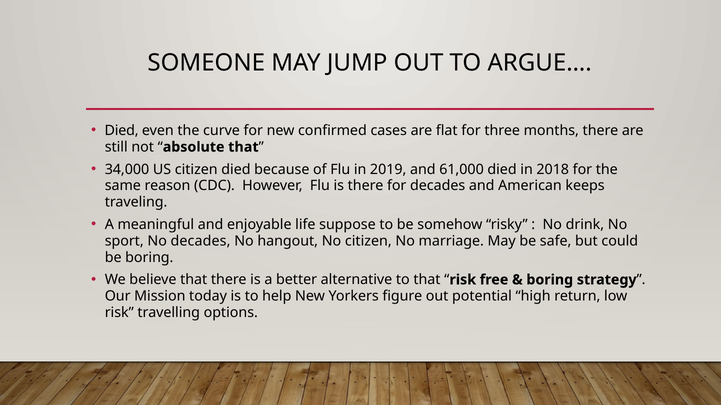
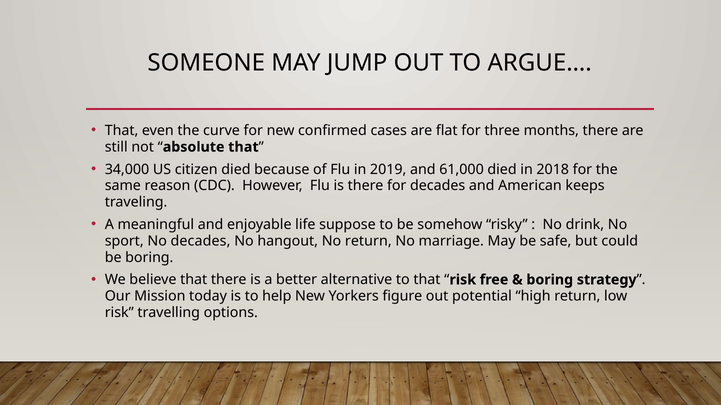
Died: Died -> That (122, 131)
No citizen: citizen -> return (368, 241)
